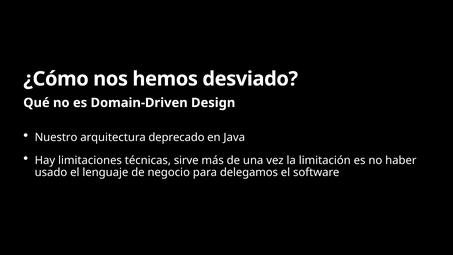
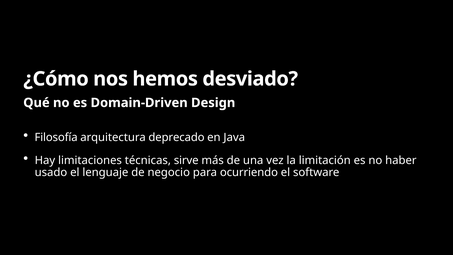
Nuestro: Nuestro -> Filosofía (56, 137)
delegamos: delegamos -> ocurriendo (249, 172)
